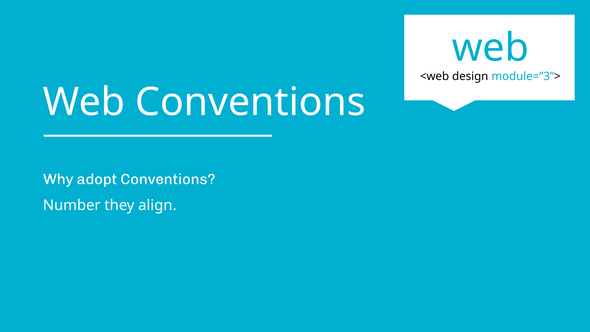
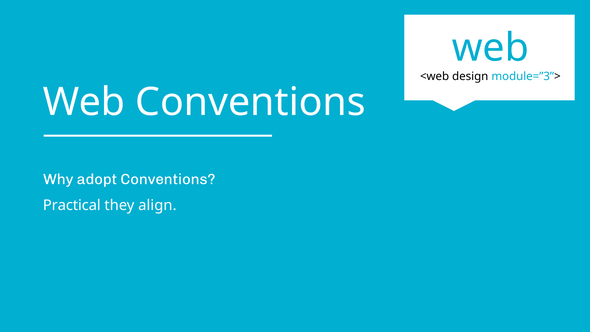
Number: Number -> Practical (72, 205)
